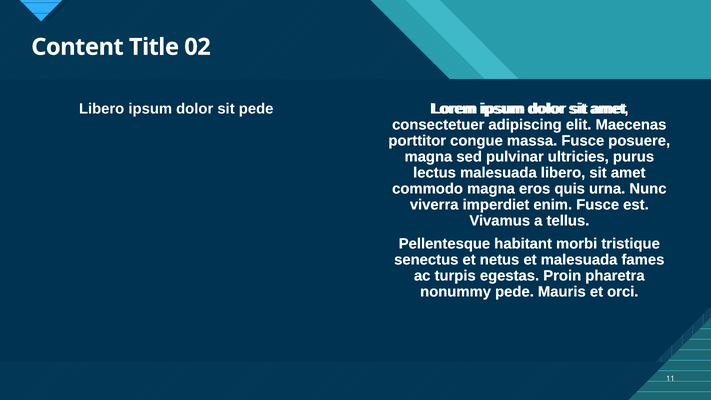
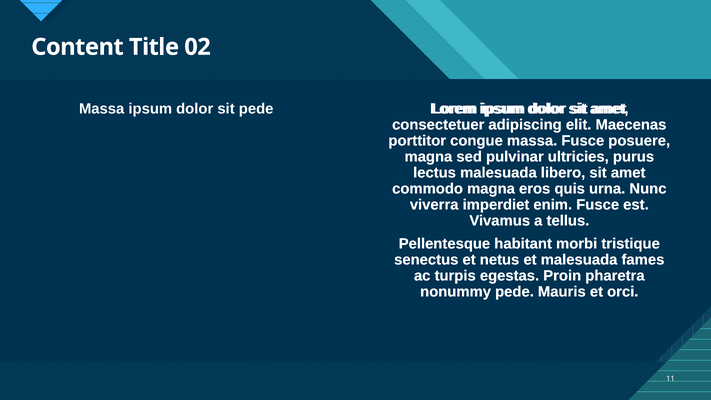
Libero: Libero -> Massa (102, 109)
